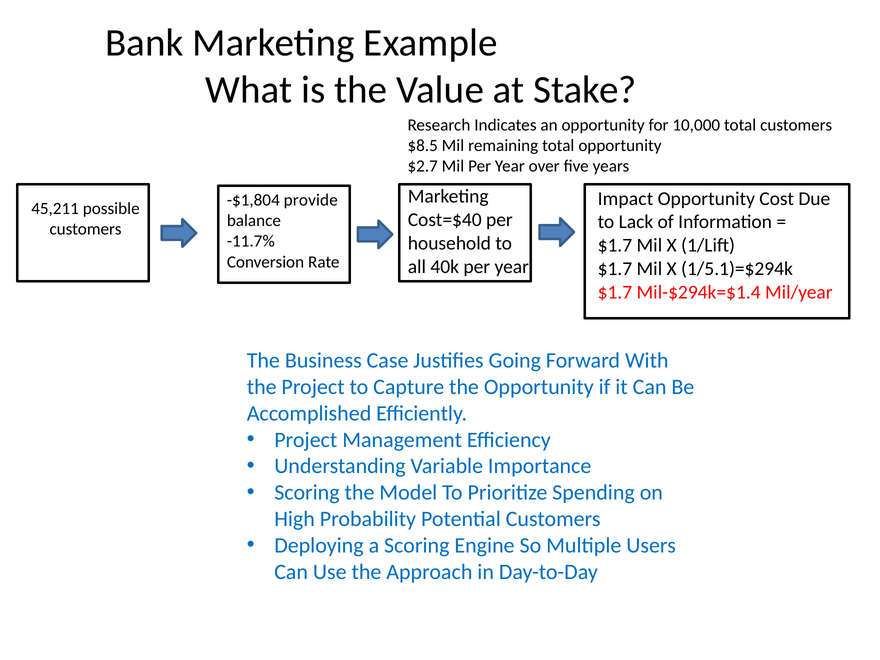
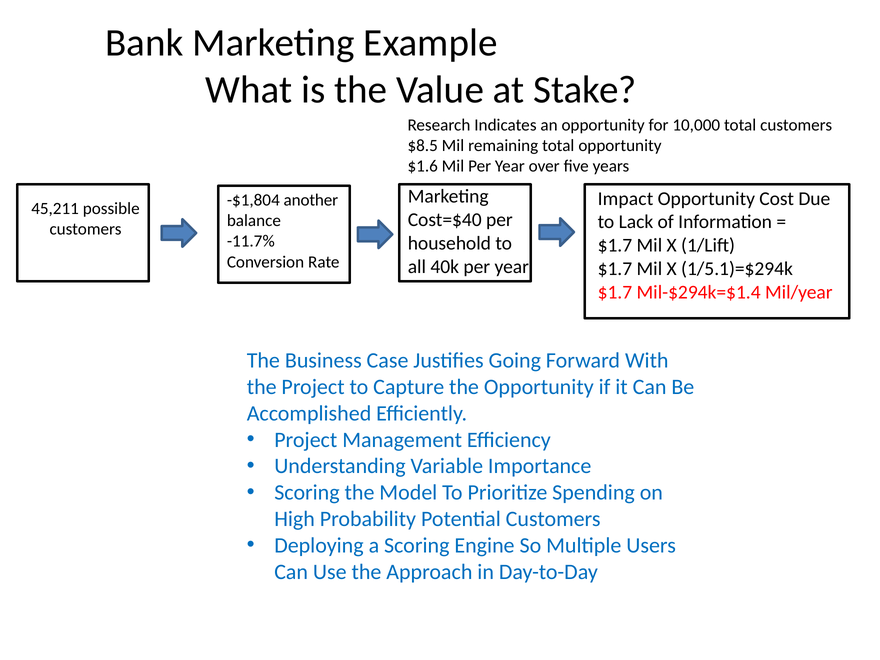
$2.7: $2.7 -> $1.6 (423, 166)
provide: provide -> another (311, 200)
